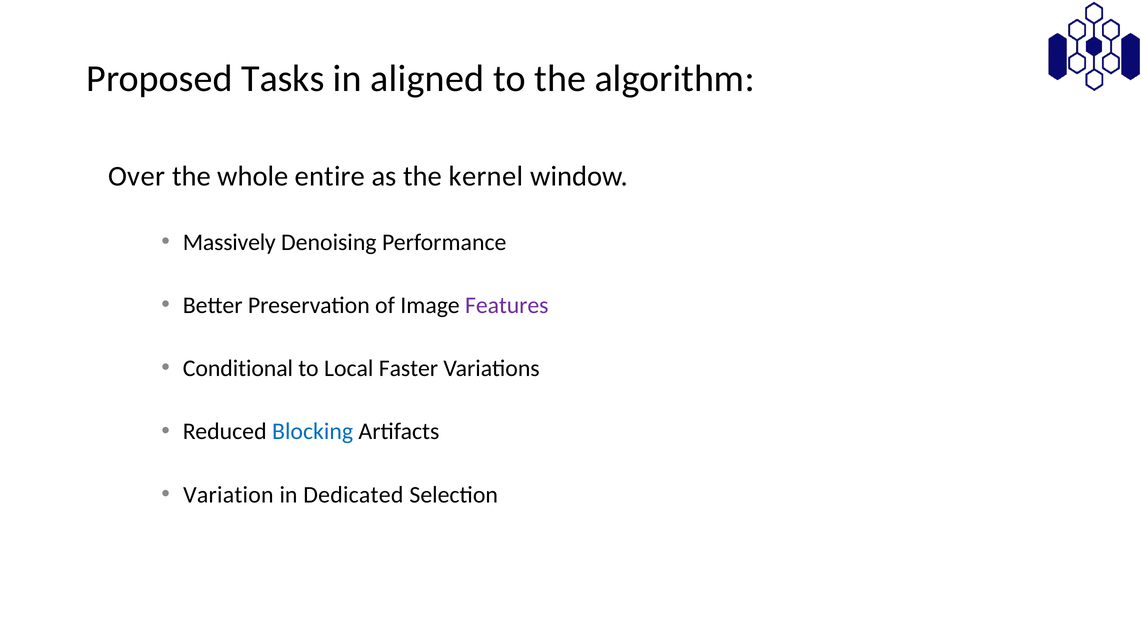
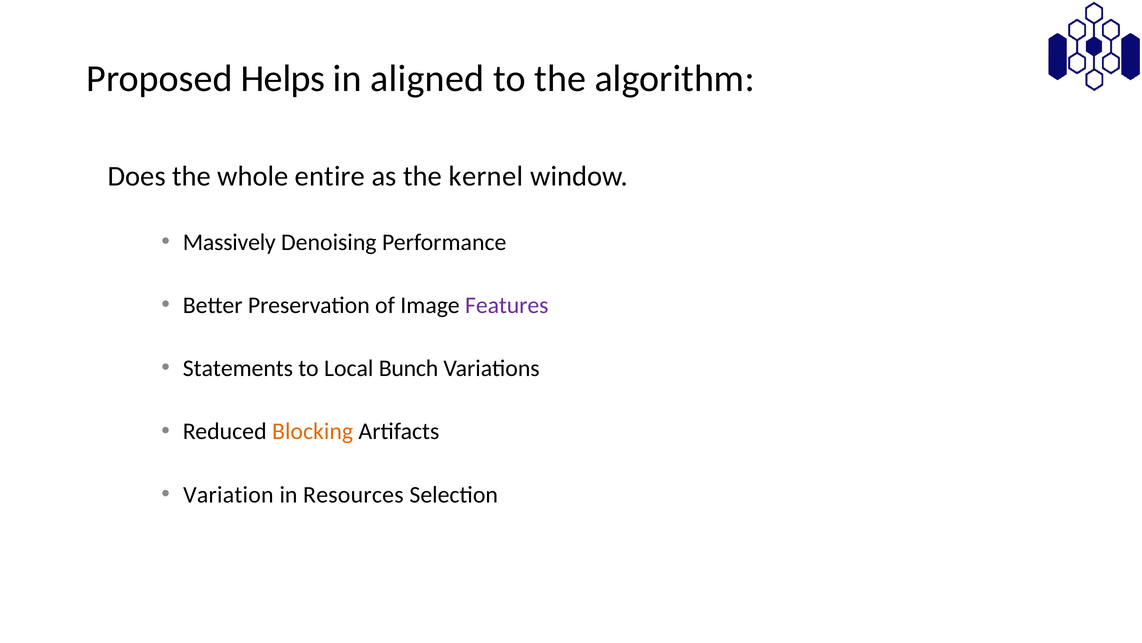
Tasks: Tasks -> Helps (283, 79)
Over: Over -> Does (137, 176)
Conditional: Conditional -> Statements (238, 368)
Faster: Faster -> Bunch (409, 368)
Blocking colour: blue -> orange (313, 431)
Dedicated: Dedicated -> Resources (353, 494)
